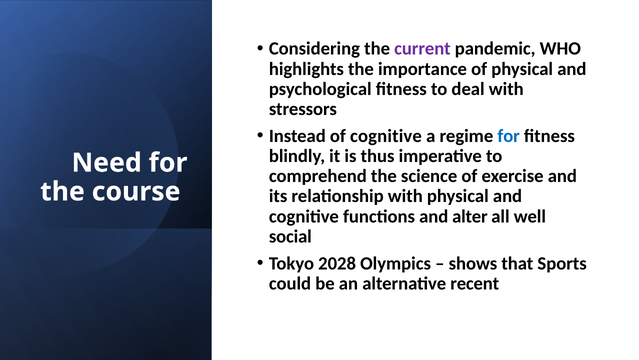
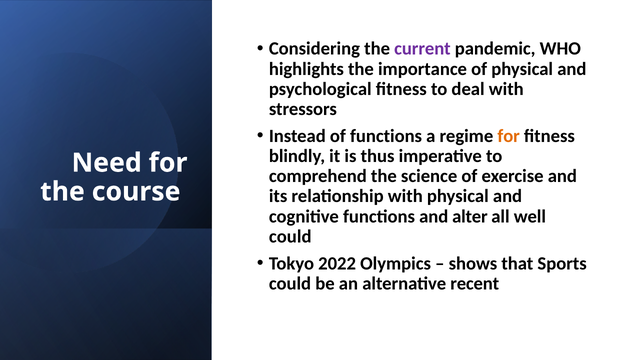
of cognitive: cognitive -> functions (386, 136)
for colour: blue -> orange (509, 136)
social: social -> could (290, 236)
2028: 2028 -> 2022 (337, 263)
